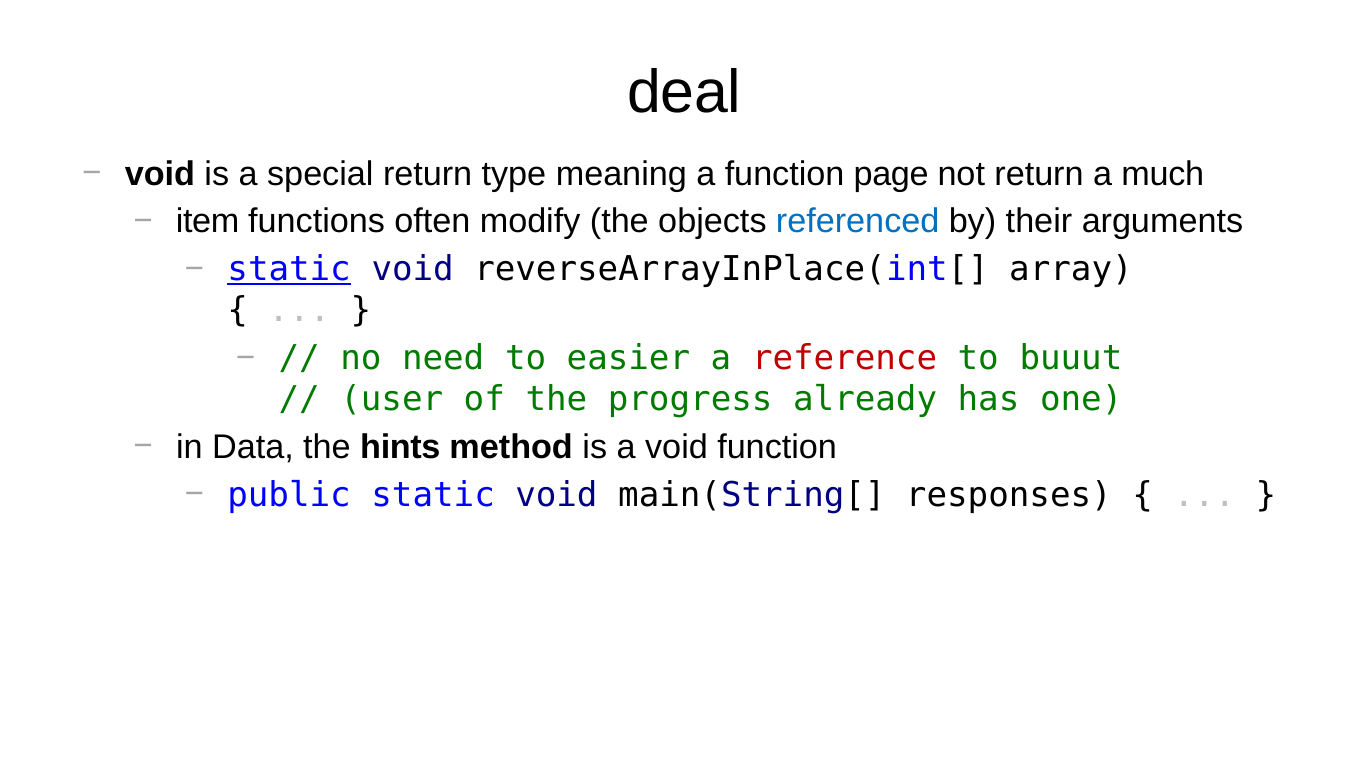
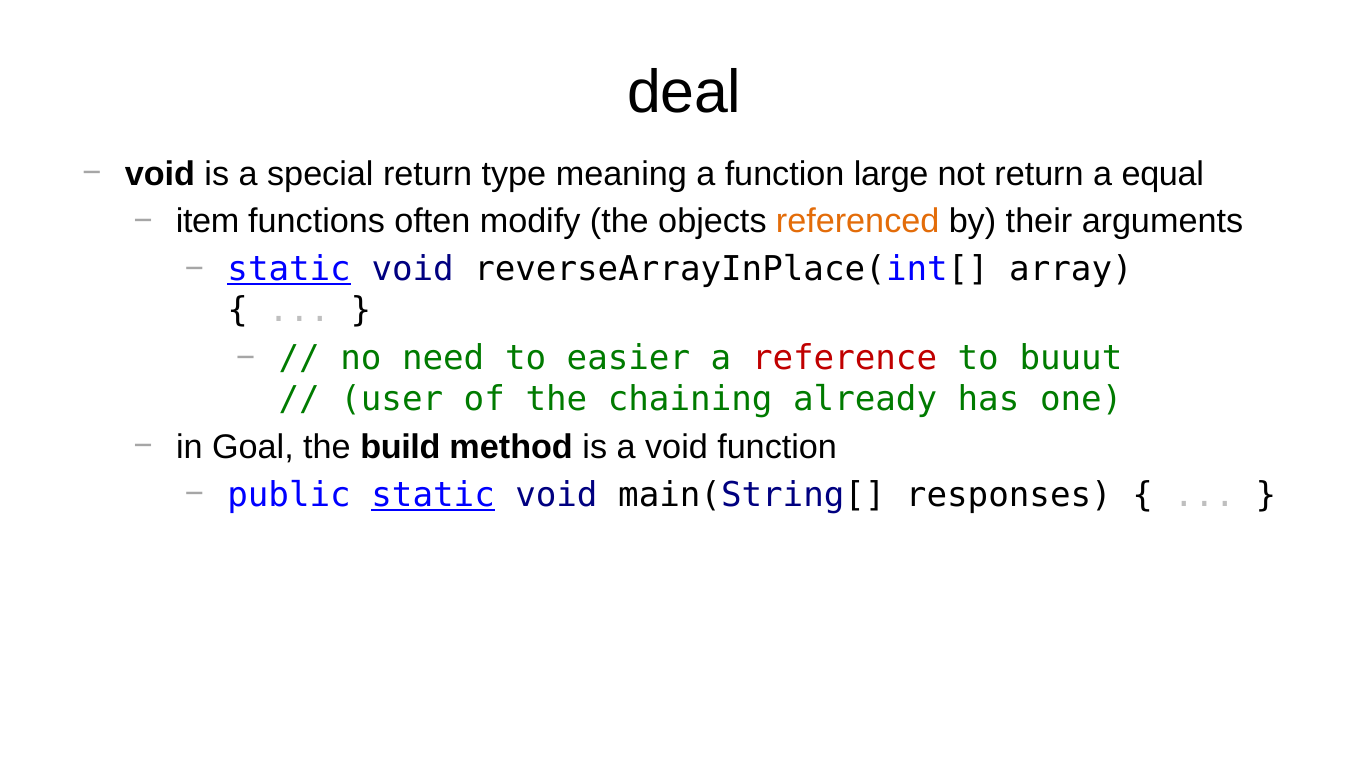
page: page -> large (891, 174)
much: much -> equal (1163, 174)
referenced colour: blue -> orange (858, 222)
progress: progress -> chaining (690, 400)
Data: Data -> Goal (253, 447)
hints: hints -> build (400, 447)
static underline: none -> present (433, 495)
